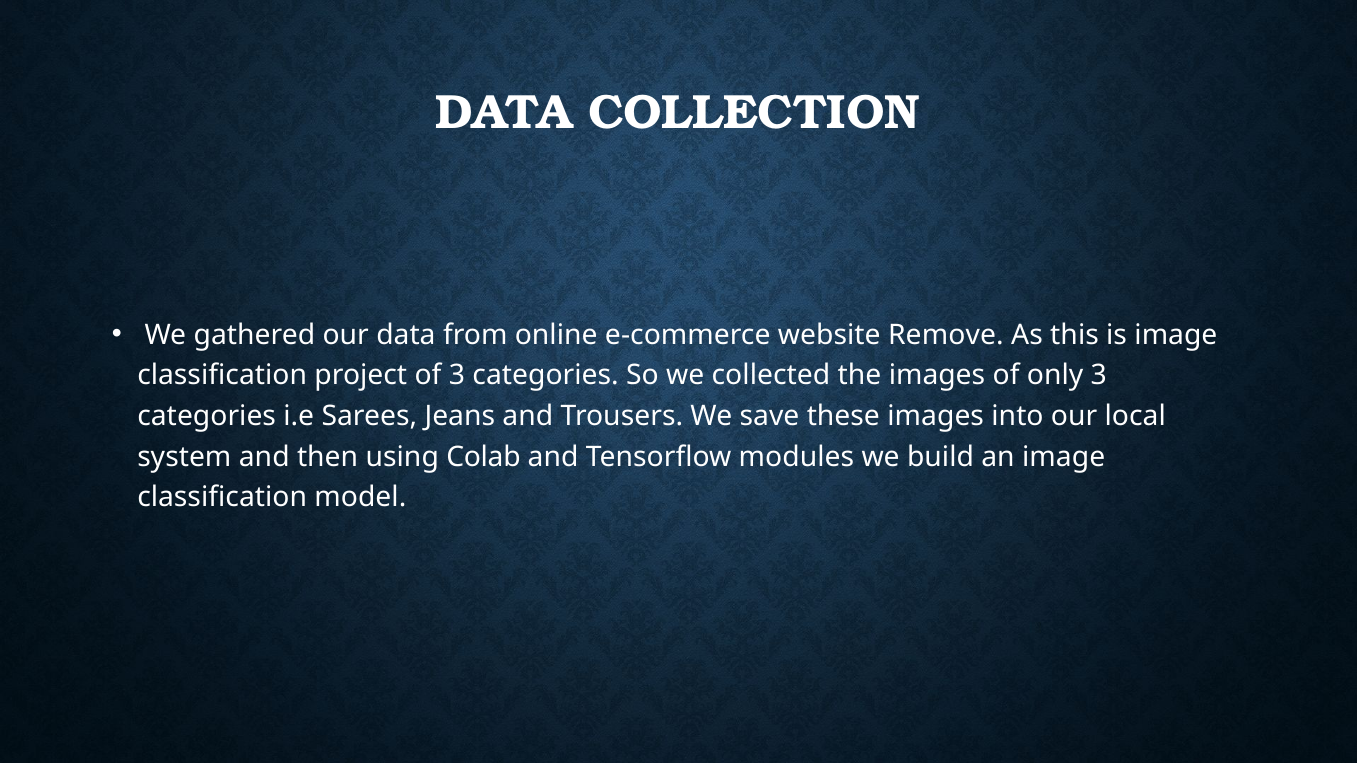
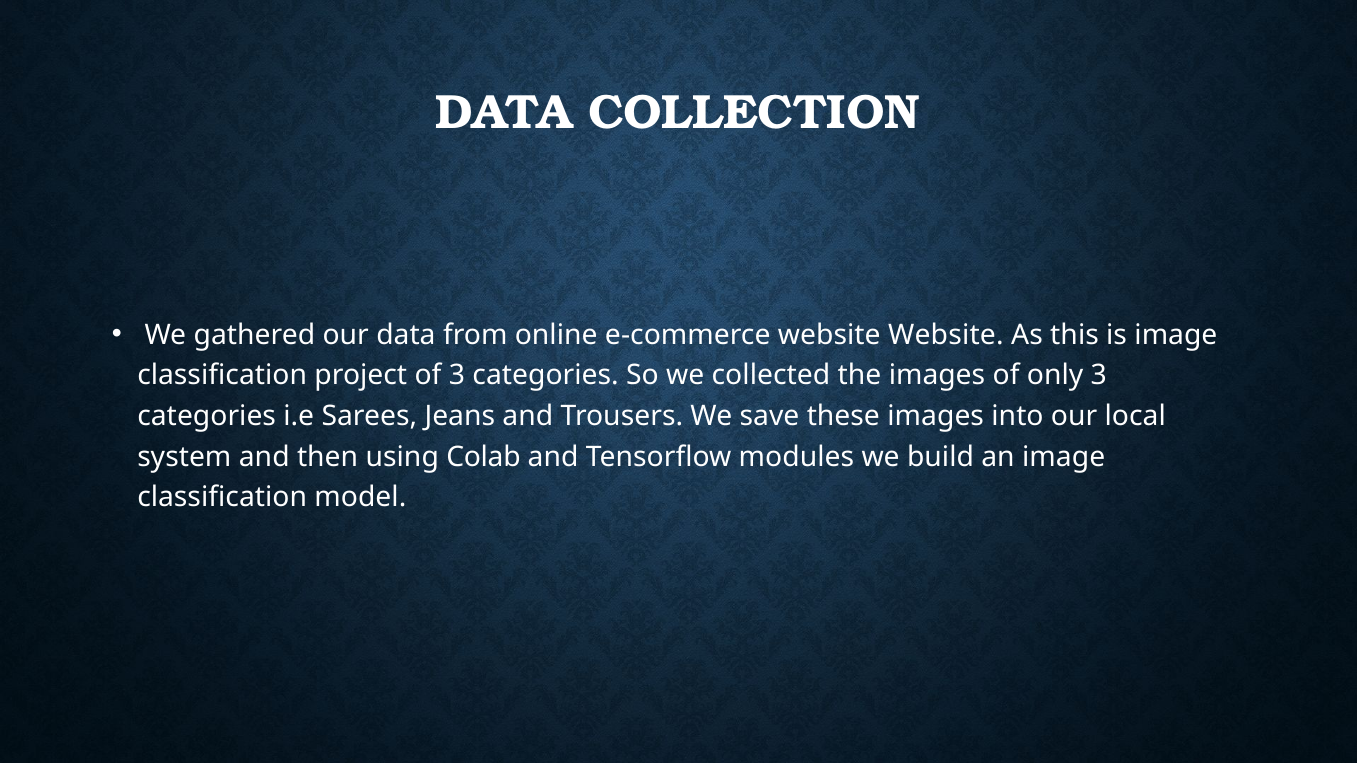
website Remove: Remove -> Website (946, 335)
